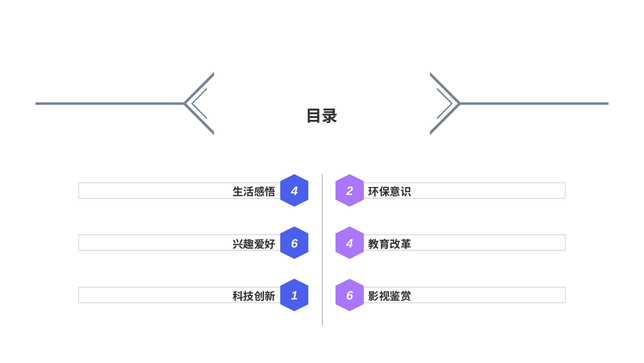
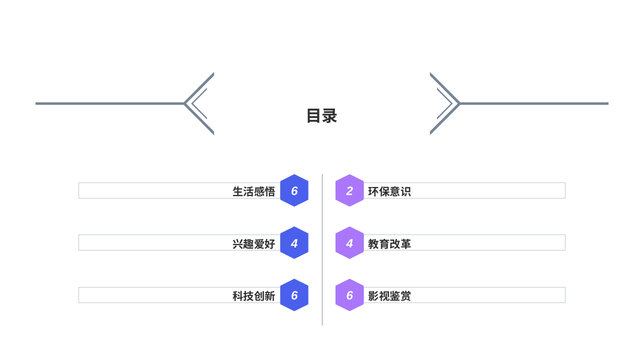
4: 4 -> 6 (294, 191)
6: 6 -> 4 (294, 243)
1: 1 -> 6 (294, 295)
